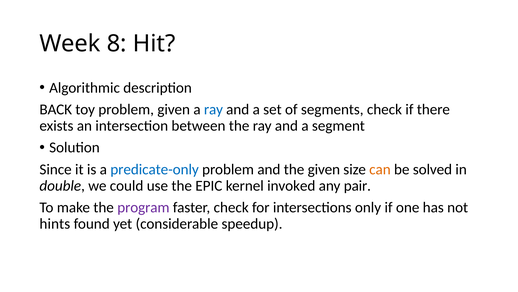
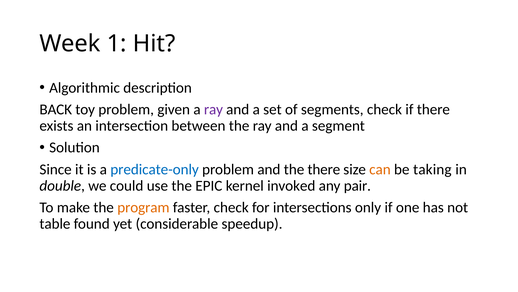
8: 8 -> 1 (117, 44)
ray colour: blue -> purple (213, 109)
the given: given -> there (324, 169)
solved: solved -> taking (432, 169)
program colour: purple -> orange (143, 207)
hints: hints -> table (55, 223)
